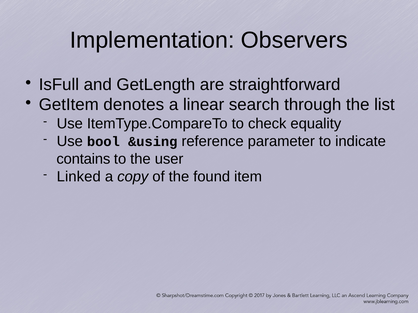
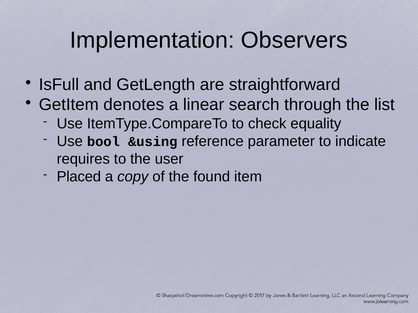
contains: contains -> requires (83, 159)
Linked: Linked -> Placed (79, 177)
